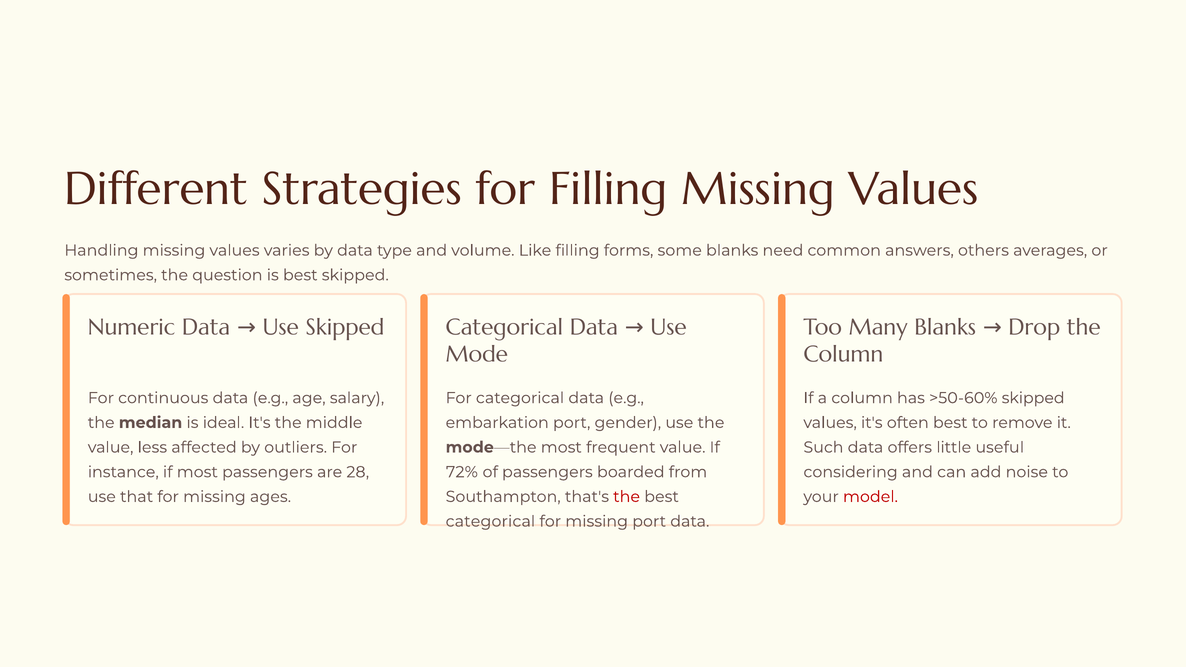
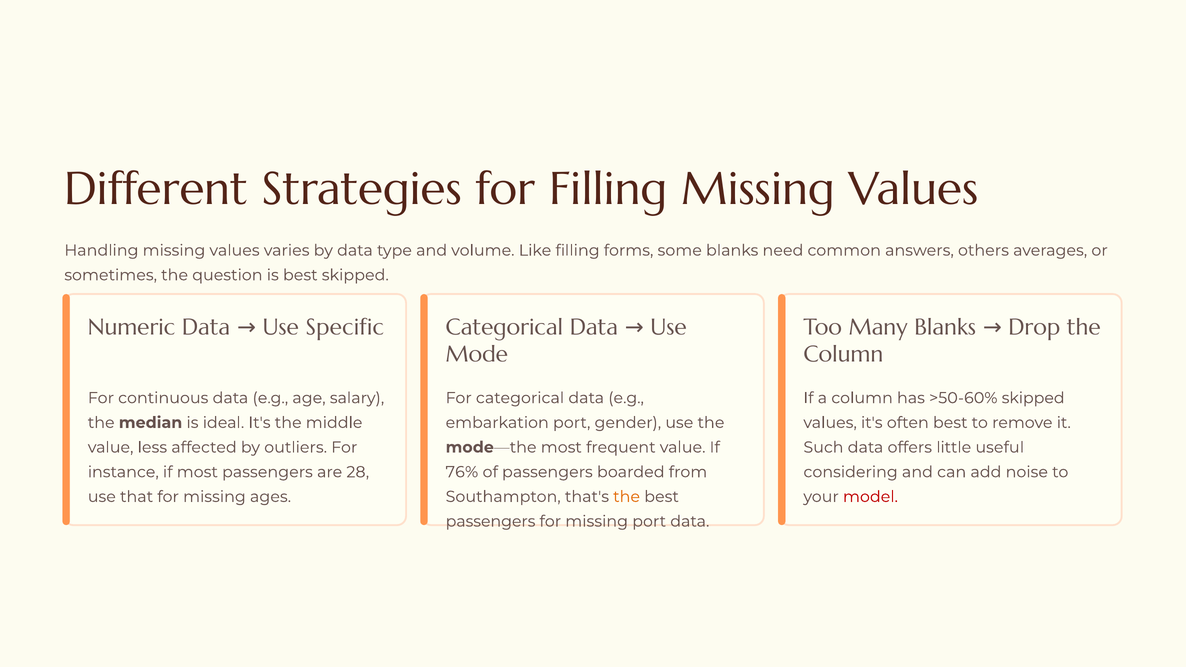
Use Skipped: Skipped -> Specific (345, 327)
72%: 72% -> 76% (462, 472)
the colour: red -> orange (627, 497)
categorical: categorical -> passengers (491, 521)
